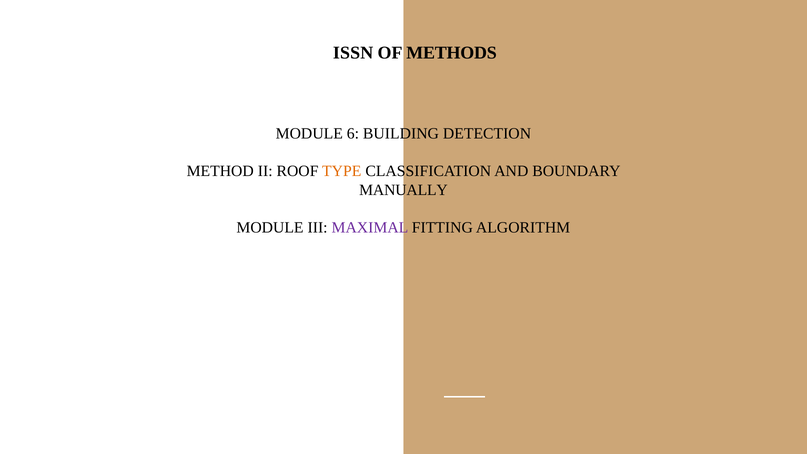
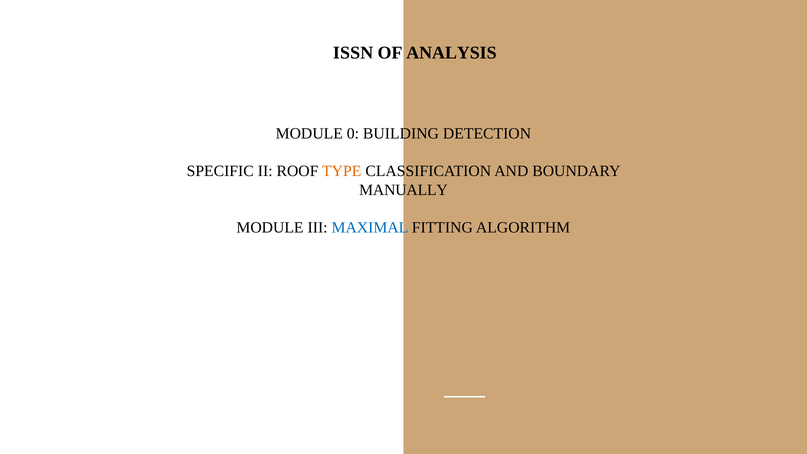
METHODS: METHODS -> ANALYSIS (451, 53)
6: 6 -> 0 (353, 134)
METHOD: METHOD -> SPECIFIC (220, 171)
MAXIMAL colour: purple -> blue (370, 228)
